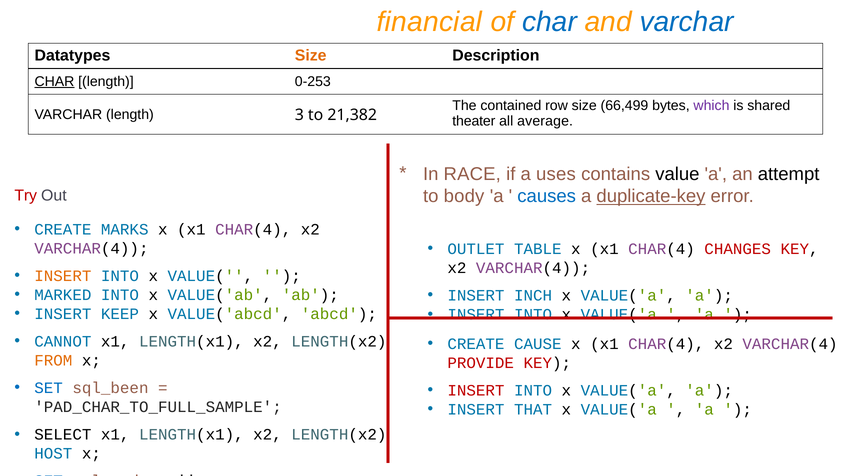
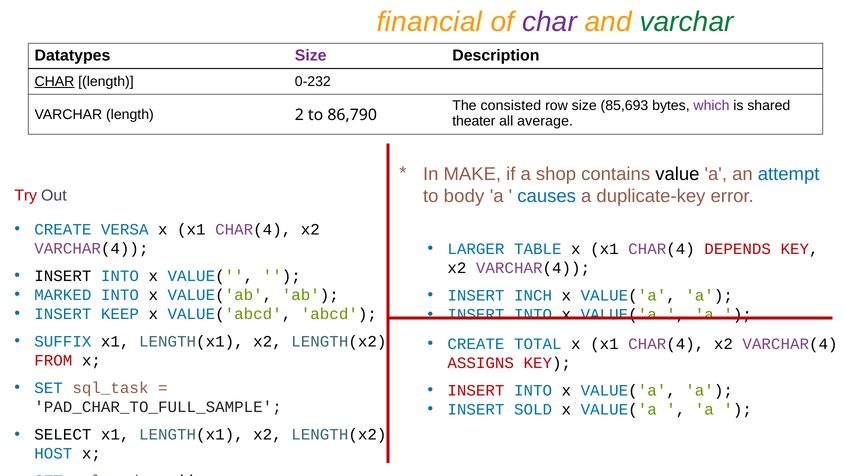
char colour: blue -> purple (549, 22)
varchar colour: blue -> green (687, 22)
Size colour: orange -> purple (311, 55)
0-253: 0-253 -> 0-232 (313, 82)
contained: contained -> consisted (511, 105)
66,499: 66,499 -> 85,693 (624, 105)
3: 3 -> 2 (299, 115)
21,382: 21,382 -> 86,790 (352, 115)
RACE: RACE -> MAKE (472, 174)
uses: uses -> shop (556, 174)
attempt colour: black -> blue (789, 174)
duplicate-key underline: present -> none (651, 196)
MARKS: MARKS -> VERSA (125, 229)
OUTLET: OUTLET -> LARGER (476, 249)
CHANGES: CHANGES -> DEPENDS (738, 249)
INSERT colour: orange -> black (63, 276)
CANNOT: CANNOT -> SUFFIX (63, 341)
CAUSE: CAUSE -> TOTAL (538, 344)
FROM colour: orange -> red (53, 361)
PROVIDE: PROVIDE -> ASSIGNS (481, 363)
sql_been: sql_been -> sql_task (110, 388)
THAT: THAT -> SOLD (533, 409)
